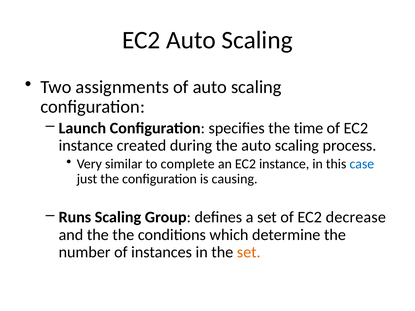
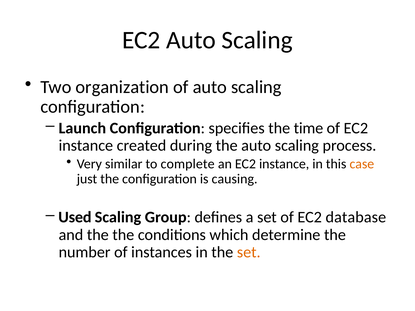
assignments: assignments -> organization (122, 87)
case colour: blue -> orange (362, 164)
Runs: Runs -> Used (75, 217)
decrease: decrease -> database (356, 217)
